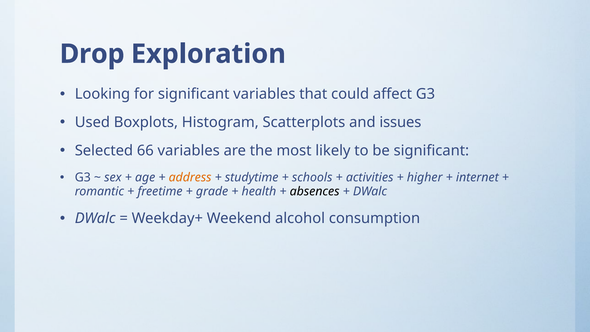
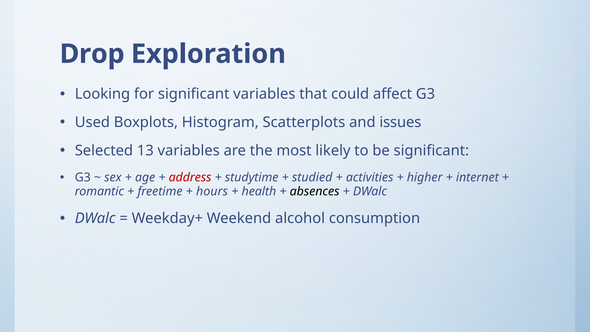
66: 66 -> 13 (145, 150)
address colour: orange -> red (190, 177)
schools: schools -> studied (312, 177)
grade: grade -> hours (212, 191)
